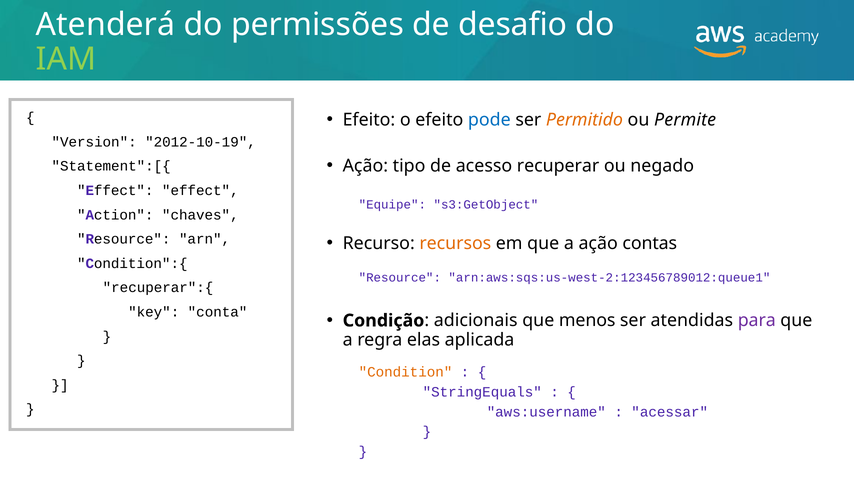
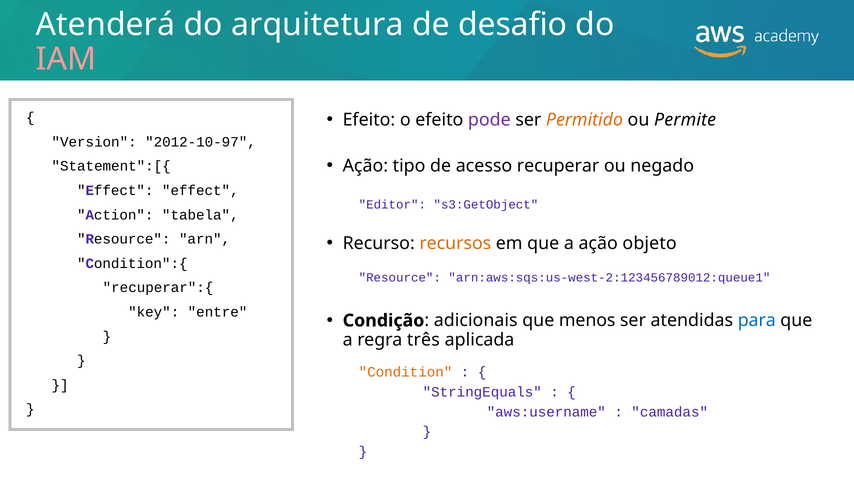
permissões: permissões -> arquitetura (317, 25)
IAM colour: light green -> pink (66, 59)
pode colour: blue -> purple (489, 119)
2012-10-19: 2012-10-19 -> 2012-10-97 (200, 142)
Equipe: Equipe -> Editor (392, 204)
chaves: chaves -> tabela (200, 215)
contas: contas -> objeto (650, 243)
conta: conta -> entre (218, 312)
para colour: purple -> blue (757, 320)
elas: elas -> três (423, 339)
acessar: acessar -> camadas (670, 411)
